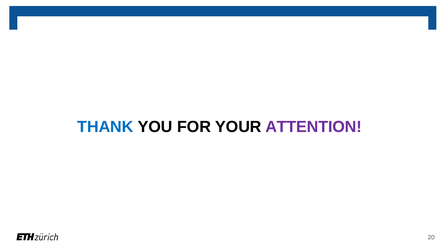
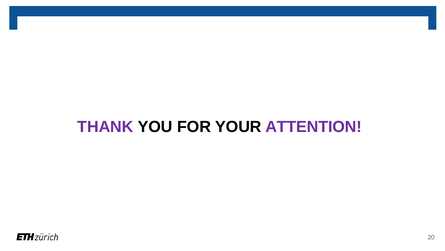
THANK colour: blue -> purple (105, 126)
